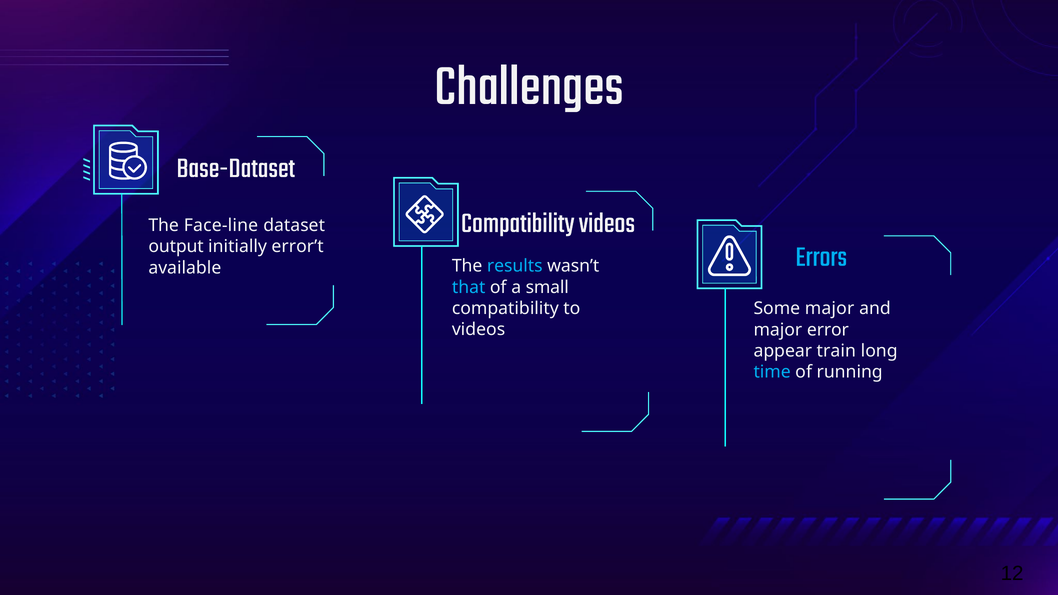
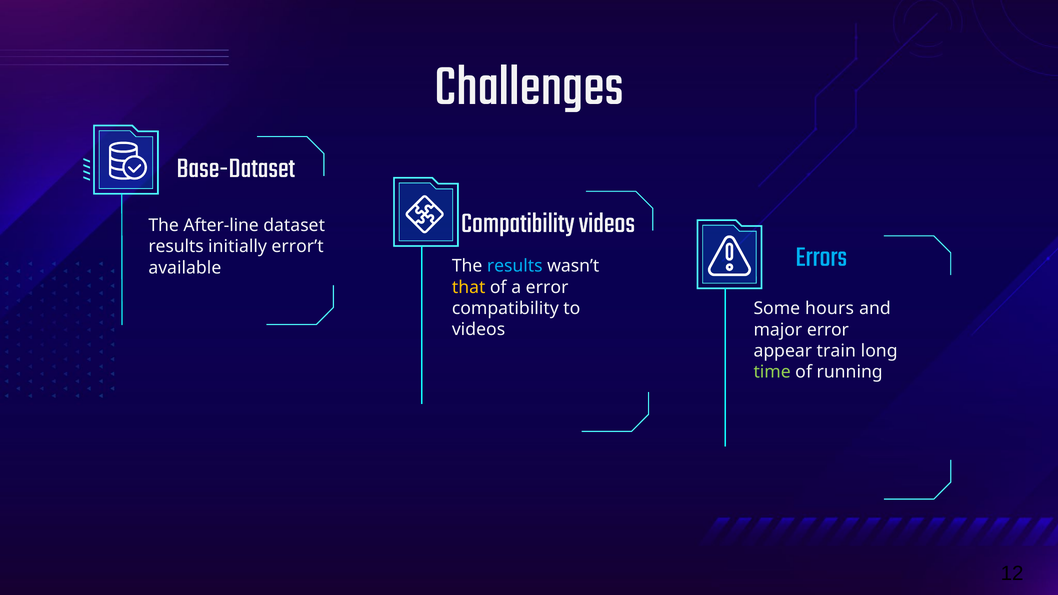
Face-line: Face-line -> After-line (221, 226)
output: output -> results (176, 247)
that colour: light blue -> yellow (469, 287)
a small: small -> error (547, 287)
Some major: major -> hours (830, 309)
time colour: light blue -> light green (772, 372)
